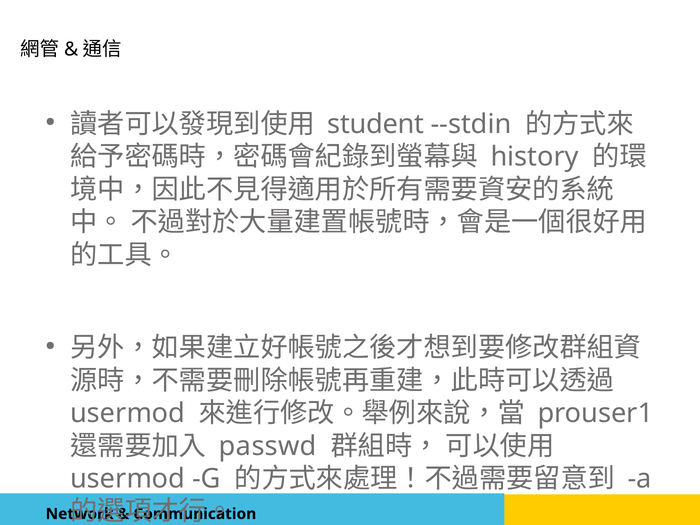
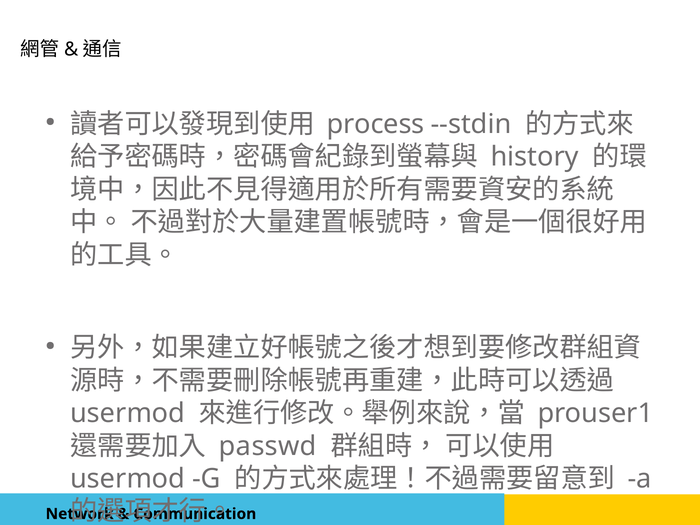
student: student -> process (376, 124)
